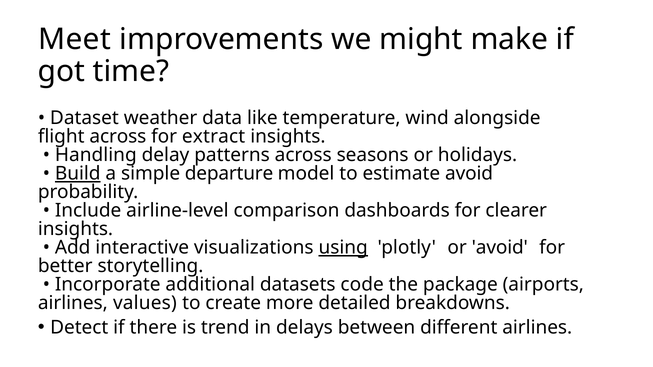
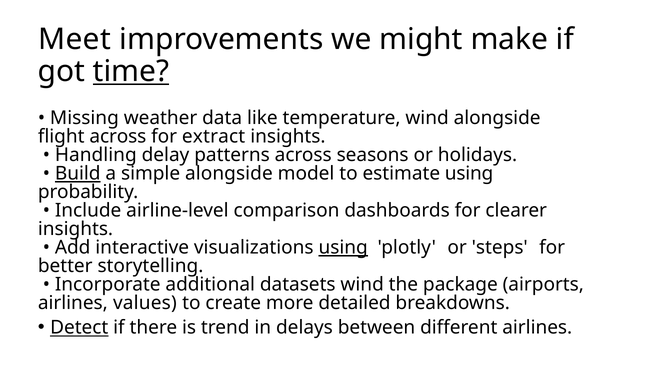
time underline: none -> present (131, 71)
Dataset: Dataset -> Missing (84, 118)
simple departure: departure -> alongside (229, 174)
estimate avoid: avoid -> using (469, 174)
or avoid: avoid -> steps (500, 248)
datasets code: code -> wind (362, 285)
Detect underline: none -> present (79, 328)
